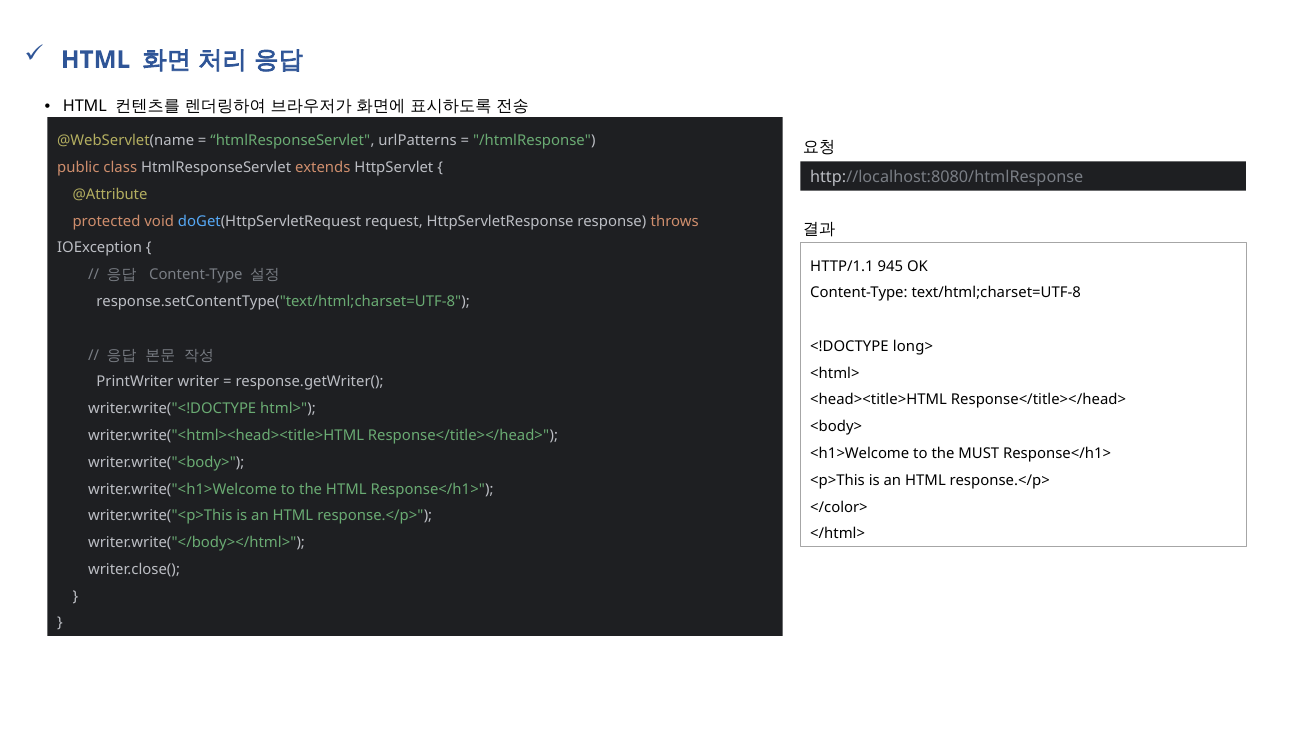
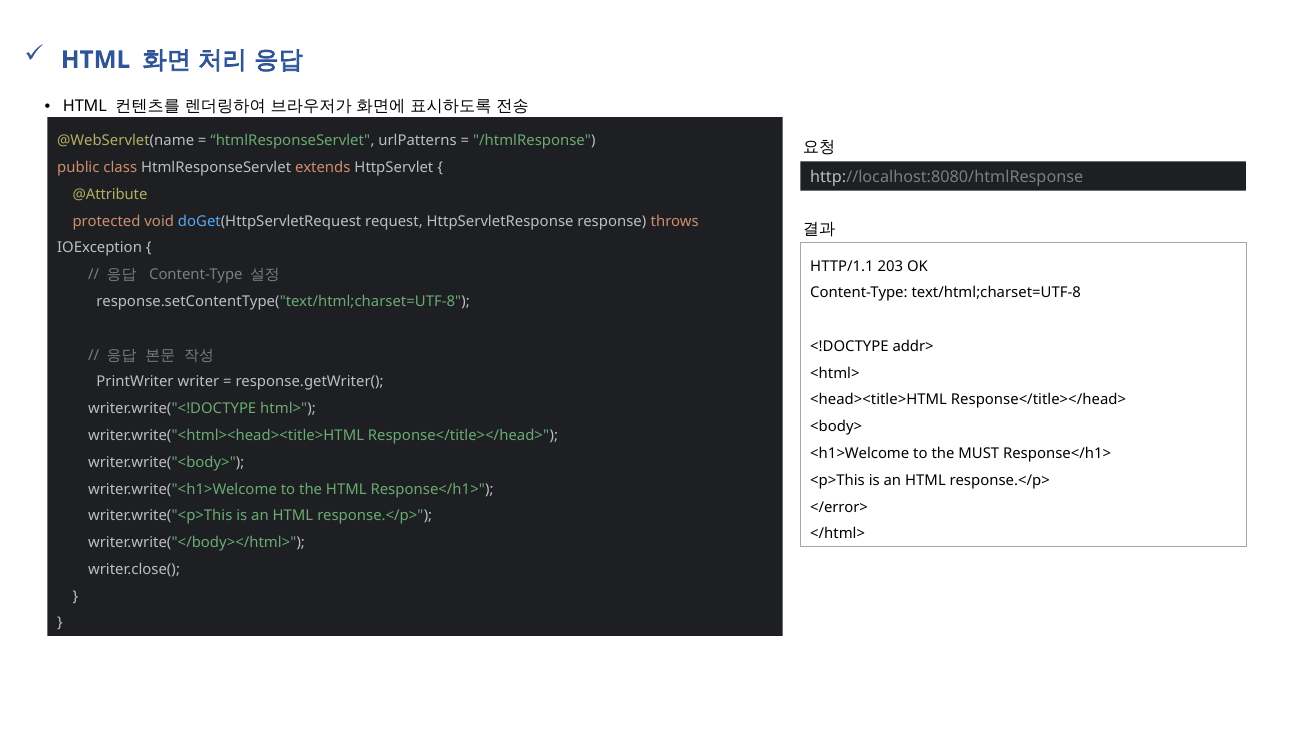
945: 945 -> 203 (890, 266)
long>: long> -> addr> (913, 347)
</color>: </color> -> </error> (839, 508)
